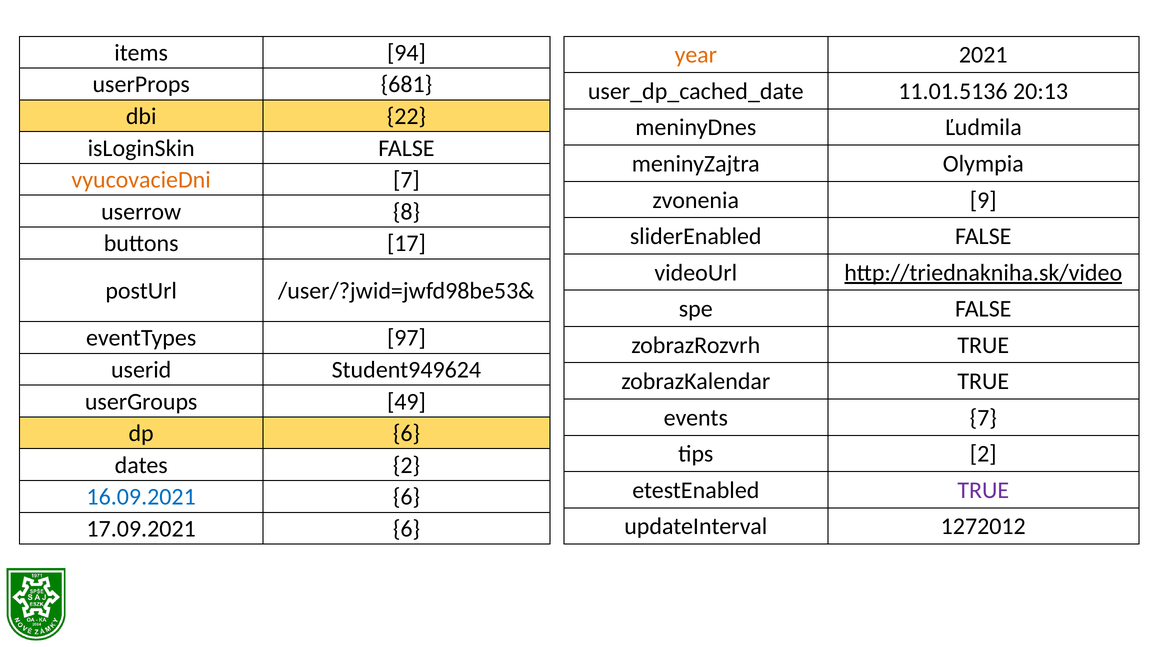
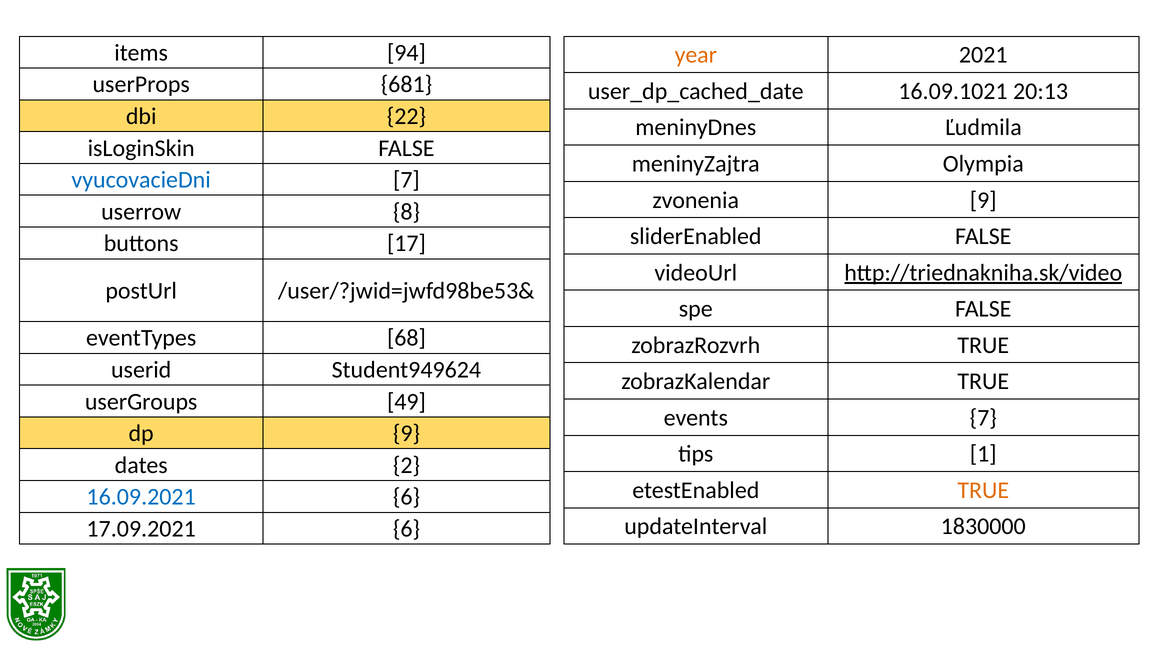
11.01.5136: 11.01.5136 -> 16.09.1021 (953, 91)
vyucovacieDni colour: orange -> blue (141, 180)
97: 97 -> 68 (406, 338)
dp 6: 6 -> 9 (407, 433)
tips 2: 2 -> 1 (983, 454)
TRUE colour: purple -> orange (983, 490)
1272012: 1272012 -> 1830000 (983, 526)
